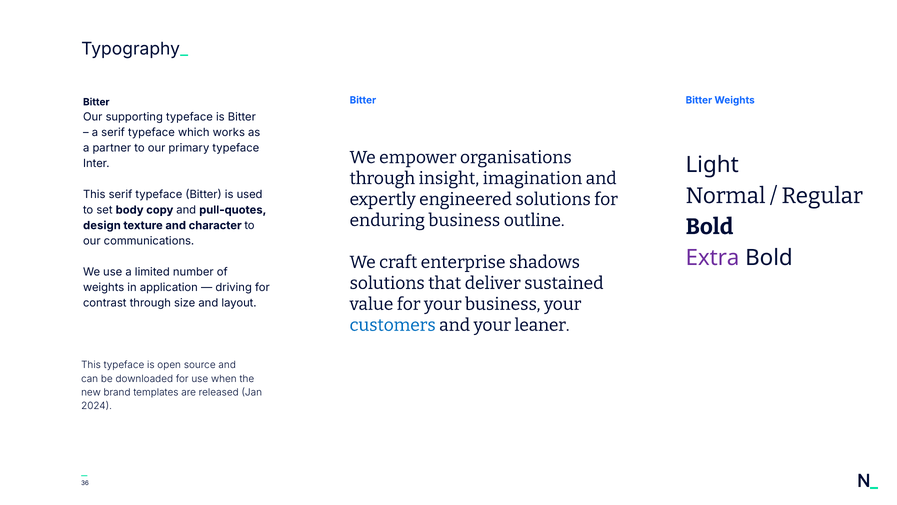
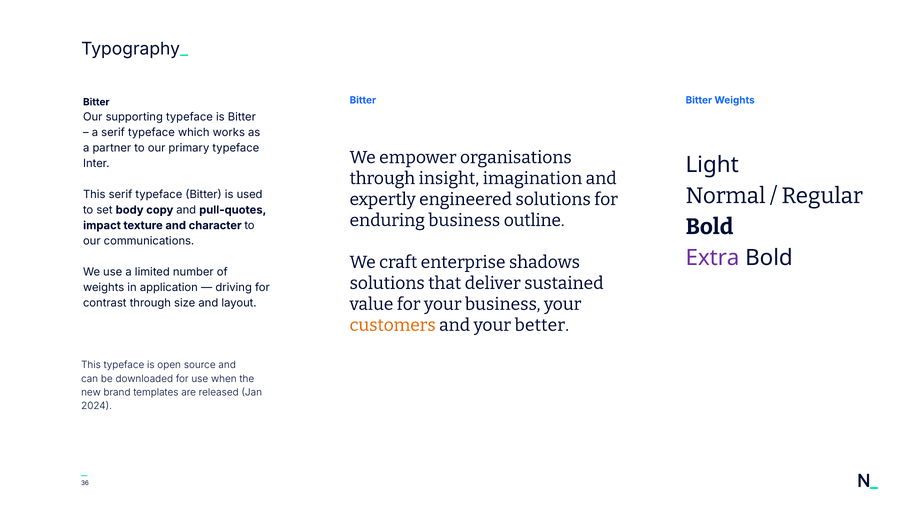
design: design -> impact (102, 225)
customers colour: blue -> orange (393, 325)
leaner: leaner -> better (542, 325)
